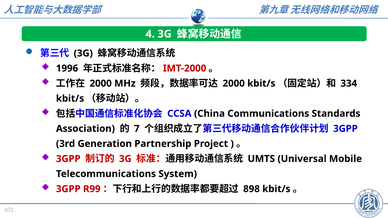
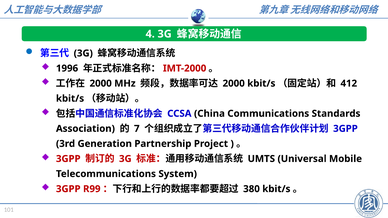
334: 334 -> 412 (349, 84)
898: 898 -> 380 (251, 189)
